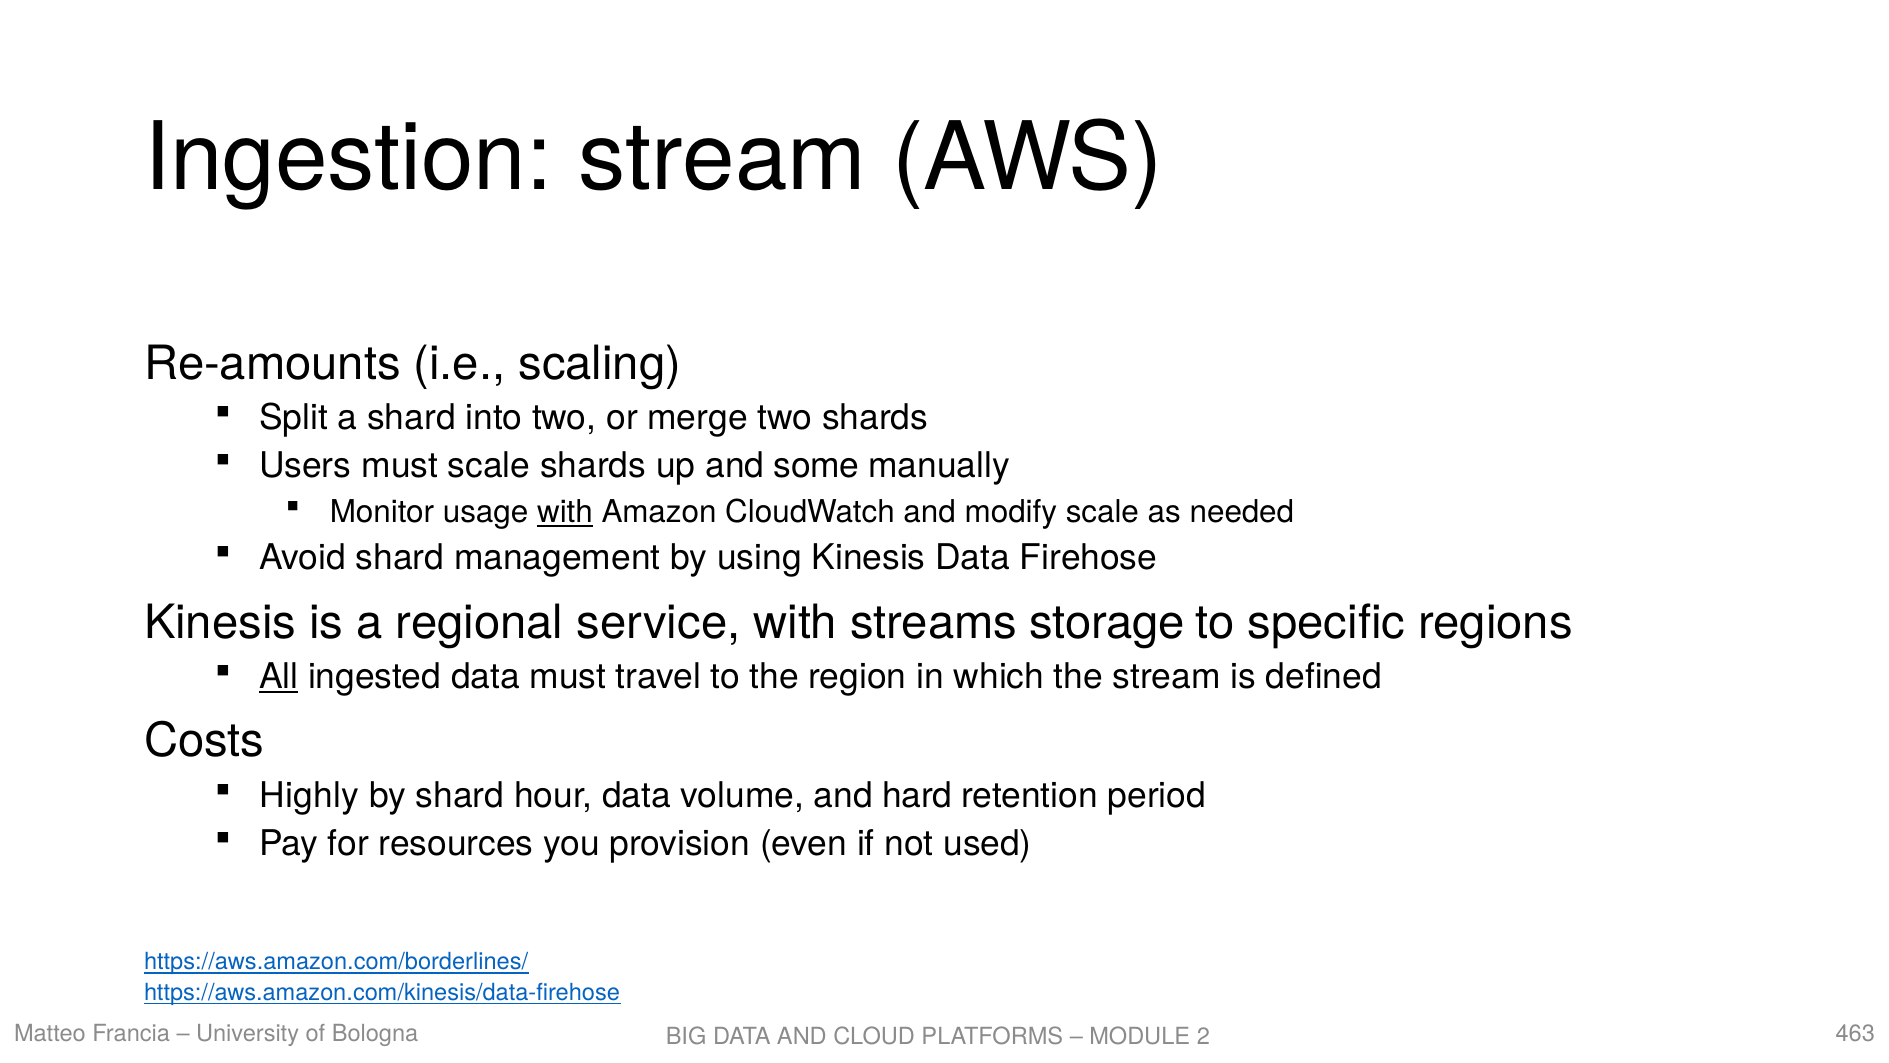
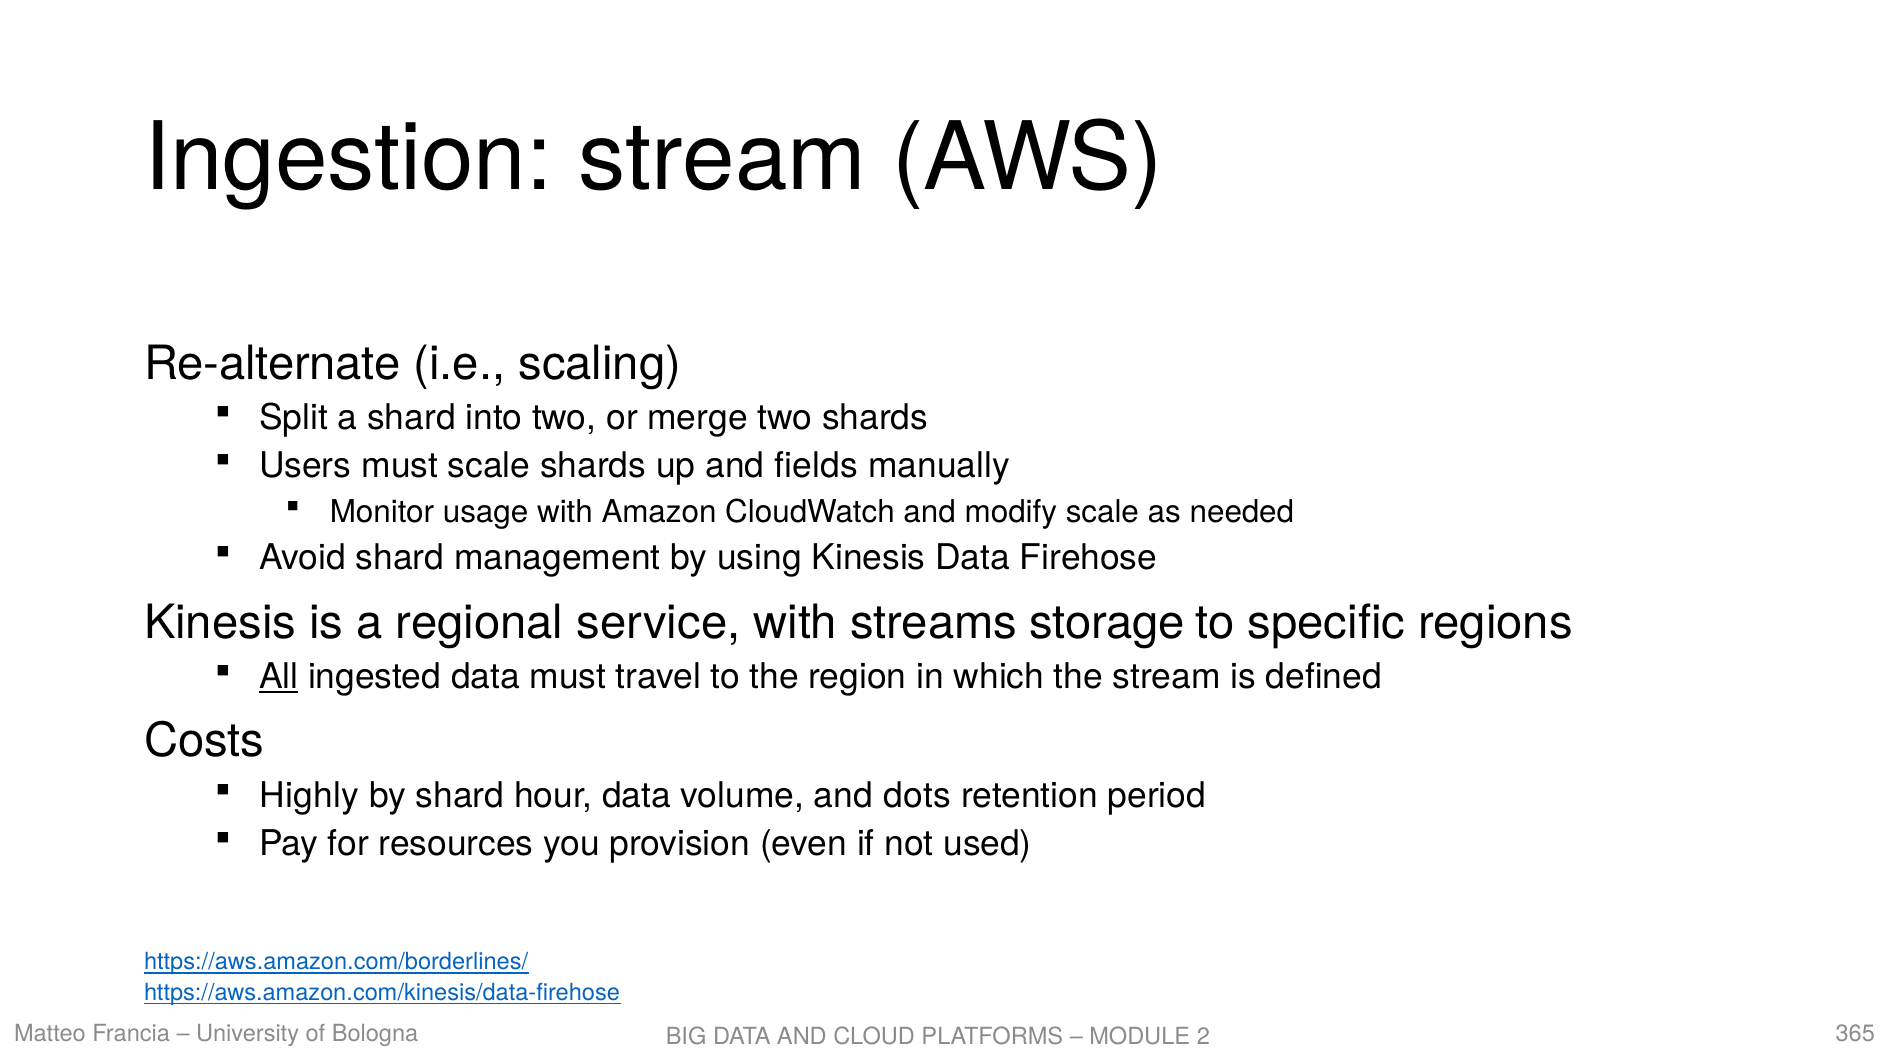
Re-amounts: Re-amounts -> Re-alternate (272, 363)
some: some -> fields (816, 466)
with underline: present -> none (565, 512)
hard: hard -> dots (917, 795)
463: 463 -> 365 (1855, 1033)
